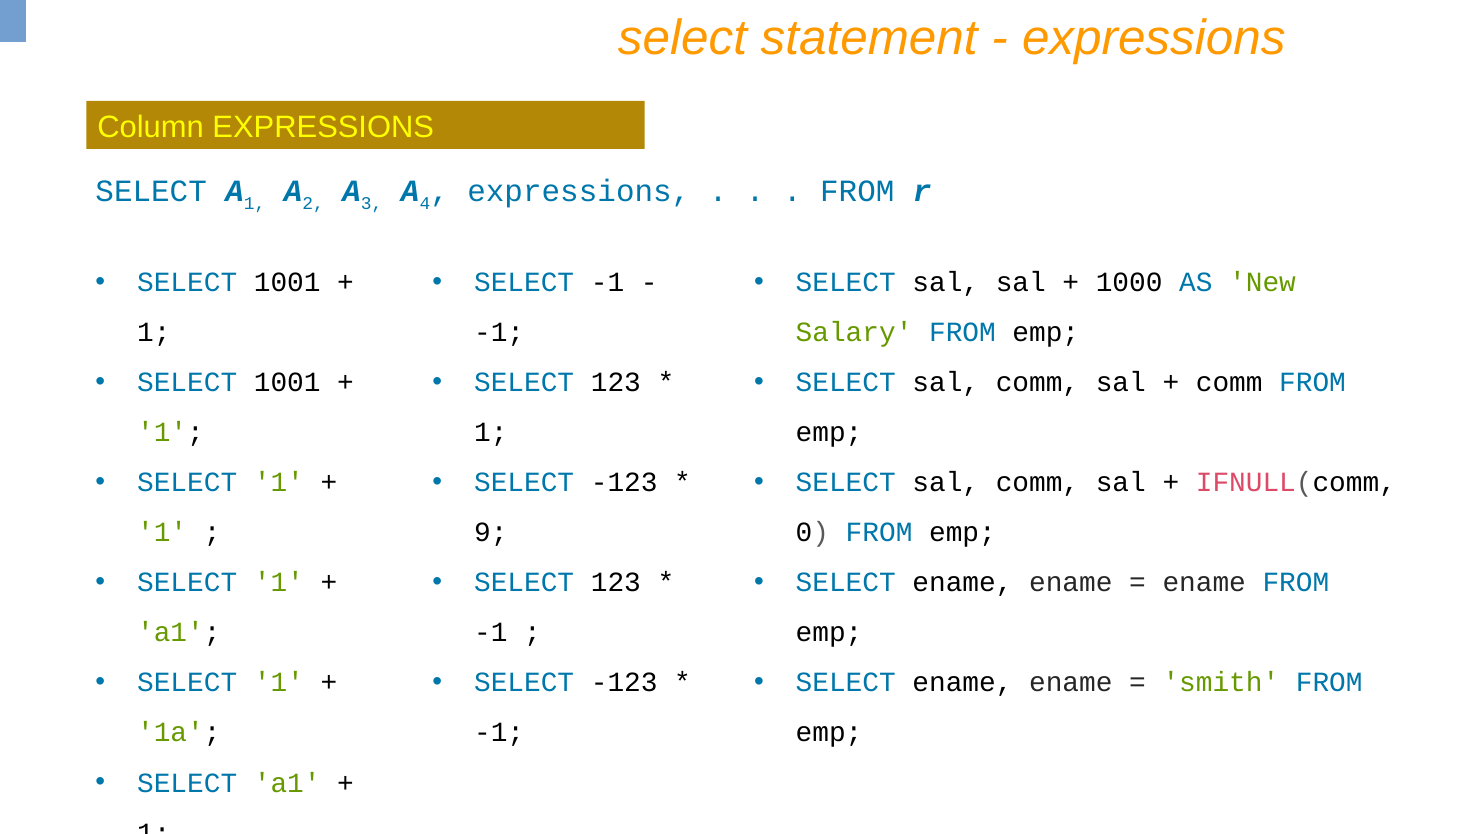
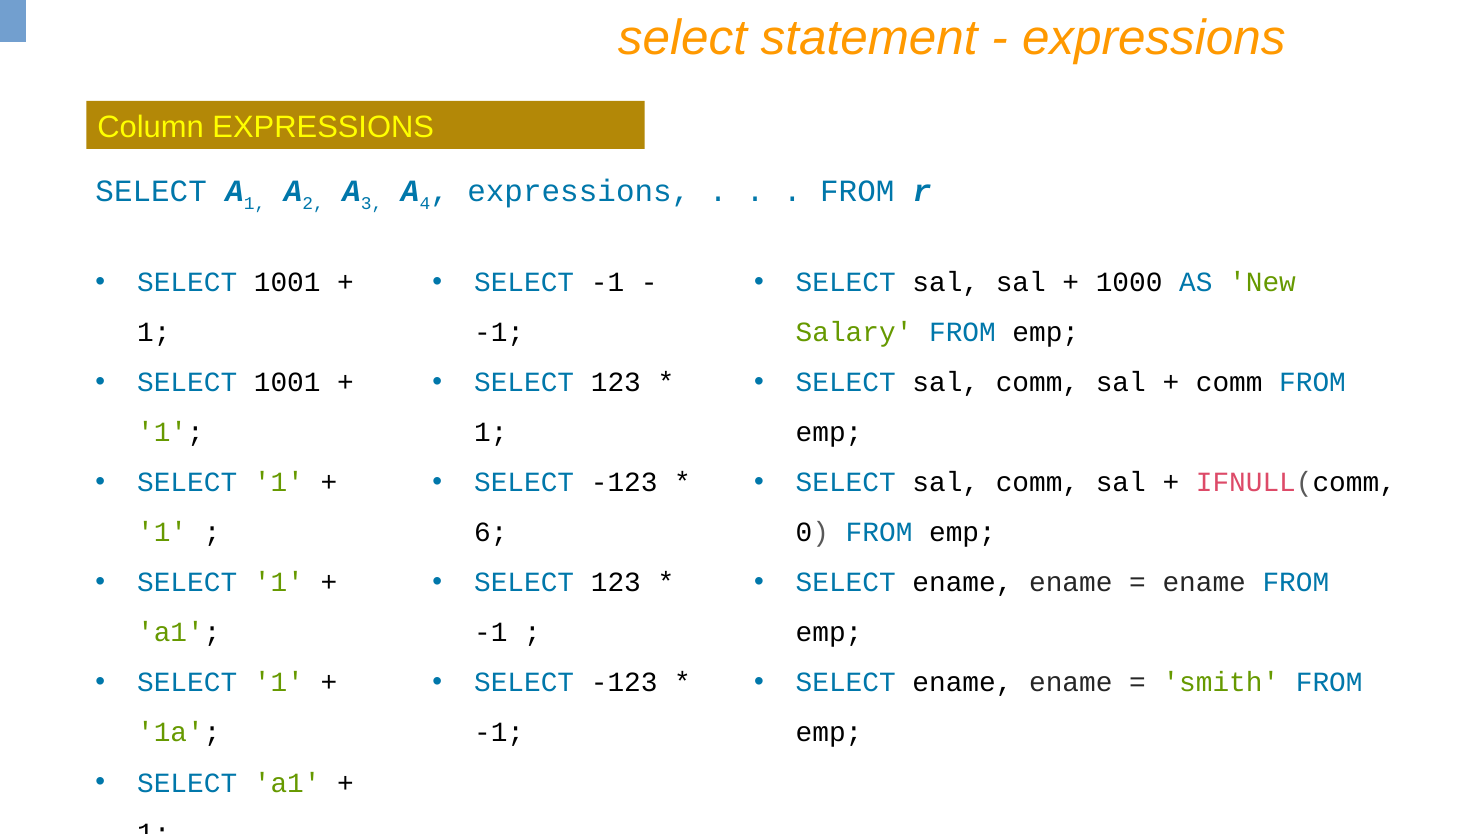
9: 9 -> 6 (491, 532)
